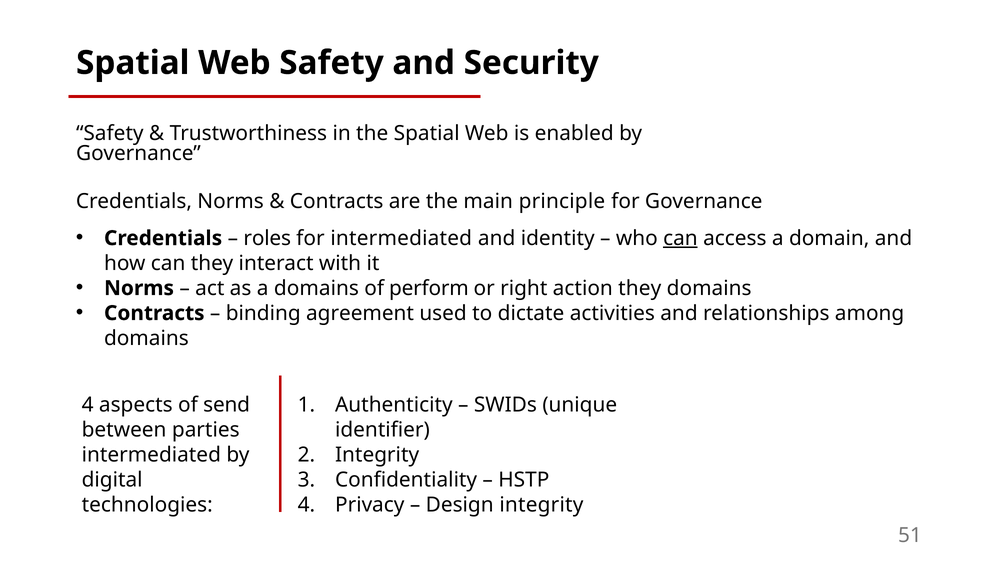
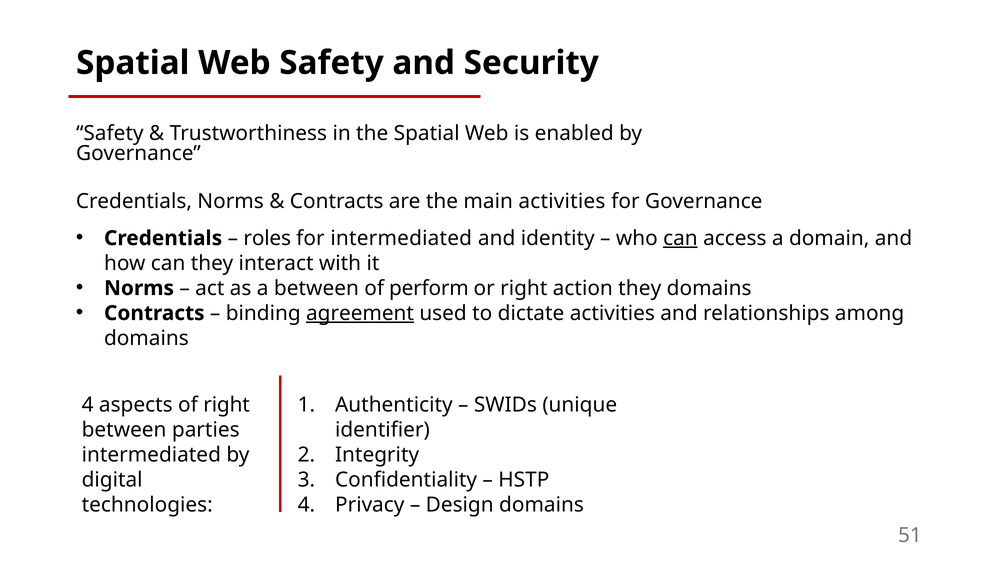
main principle: principle -> activities (562, 201)
a domains: domains -> between (316, 288)
agreement underline: none -> present (360, 313)
of send: send -> right (227, 405)
Design integrity: integrity -> domains (542, 504)
